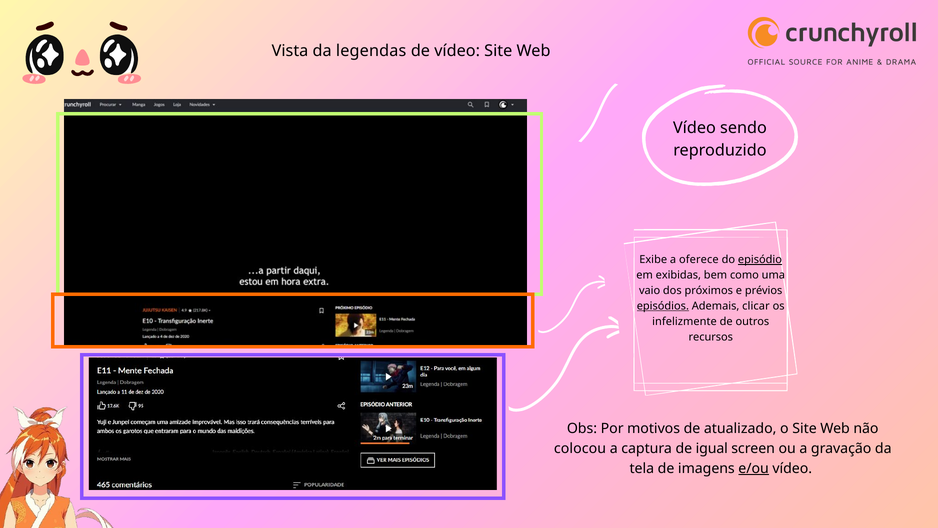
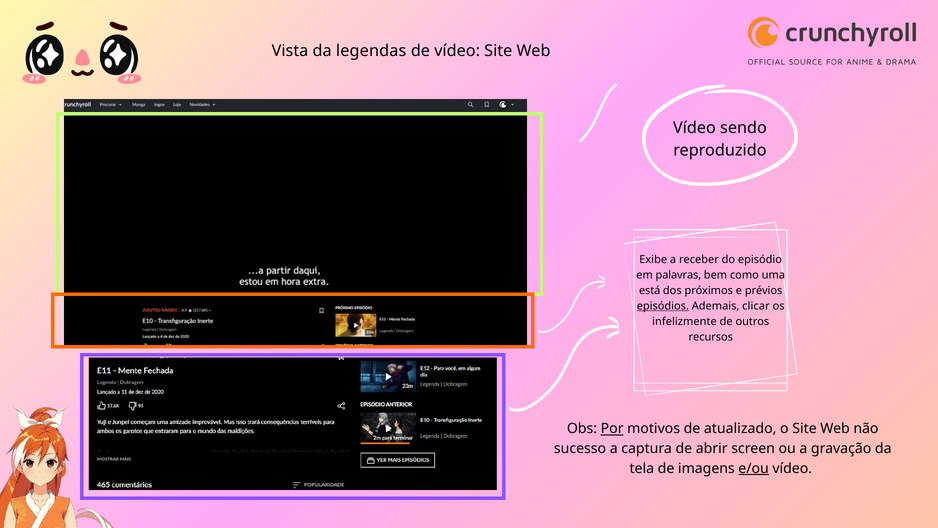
oferece: oferece -> receber (699, 260)
episódio underline: present -> none (760, 260)
exibidas: exibidas -> palavras (678, 275)
vaio: vaio -> está (650, 290)
Por underline: none -> present (612, 428)
colocou: colocou -> sucesso (580, 448)
igual: igual -> abrir (712, 448)
